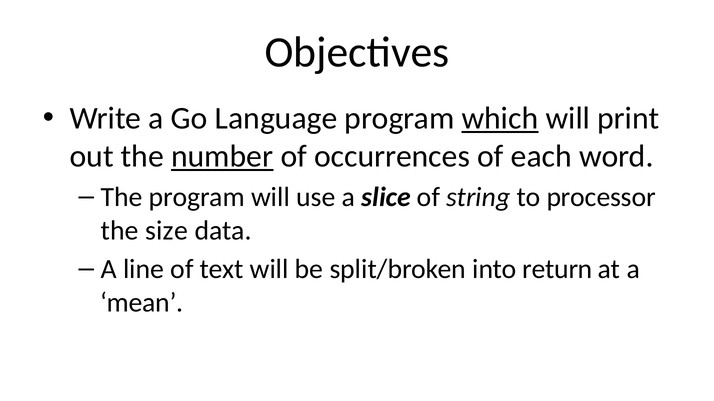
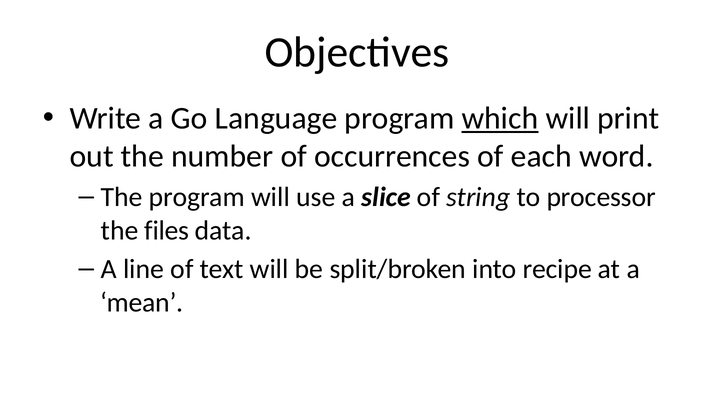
number underline: present -> none (222, 157)
size: size -> files (167, 231)
return: return -> recipe (557, 270)
